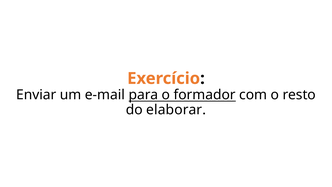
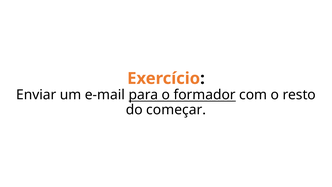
elaborar: elaborar -> começar (176, 110)
